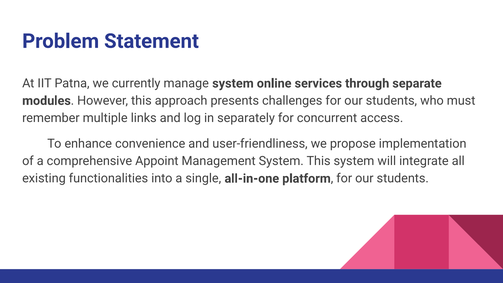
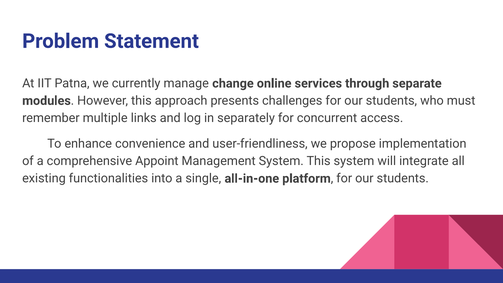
manage system: system -> change (233, 83)
